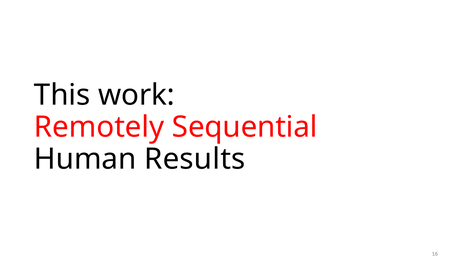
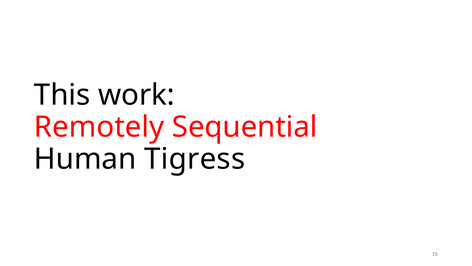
Results: Results -> Tigress (195, 159)
